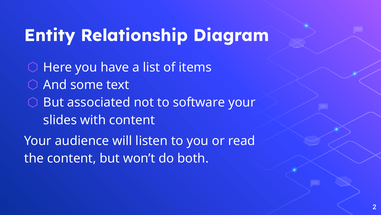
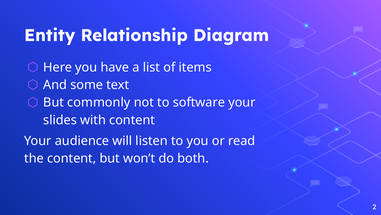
associated: associated -> commonly (99, 102)
